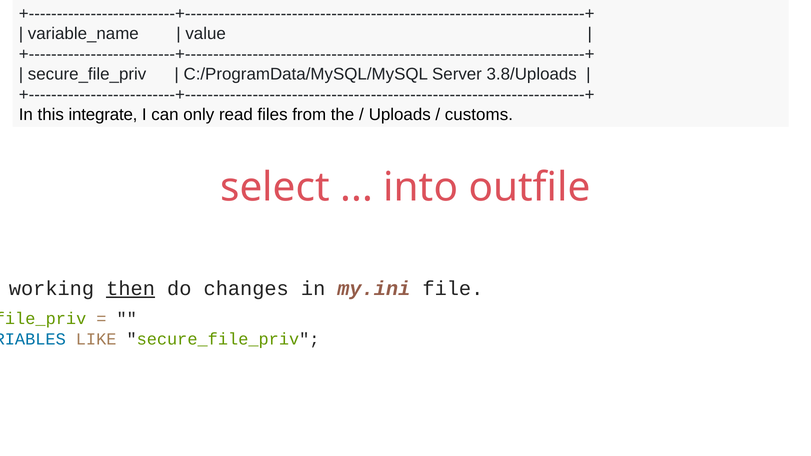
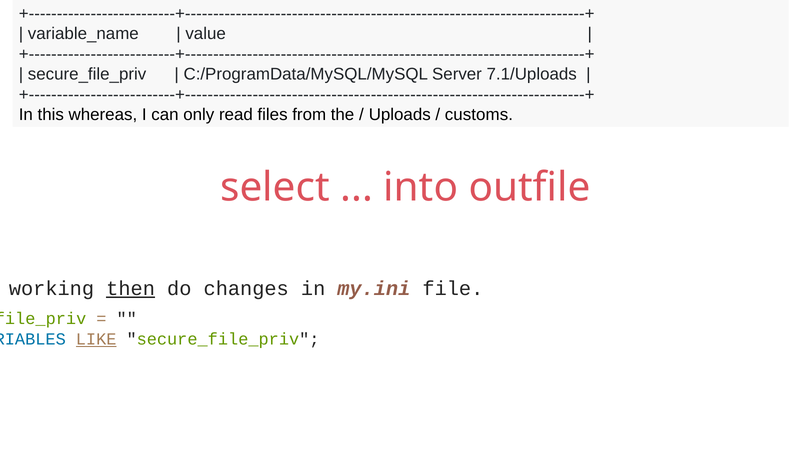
3.8/Uploads: 3.8/Uploads -> 7.1/Uploads (532, 74)
integrate: integrate -> whereas (103, 115)
LIKE underline: none -> present (96, 339)
